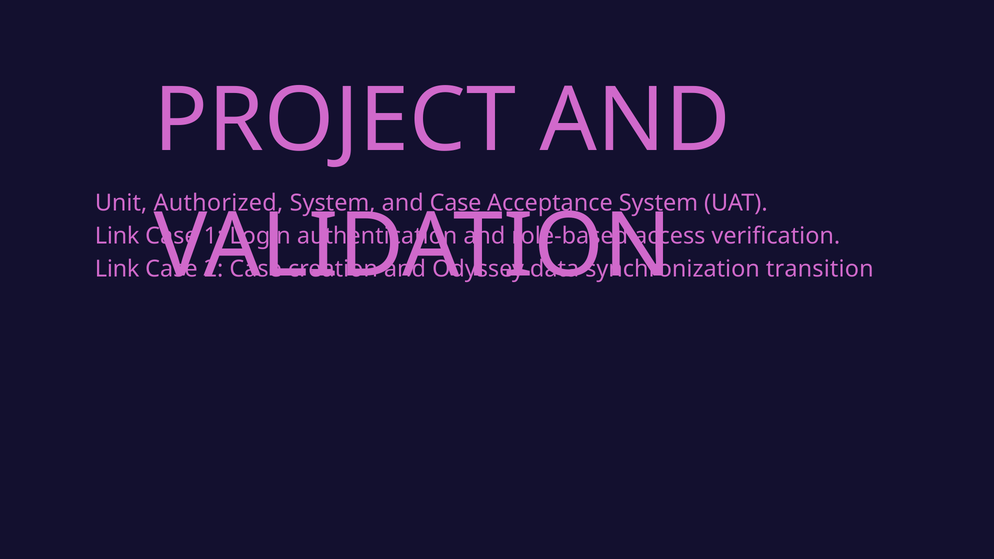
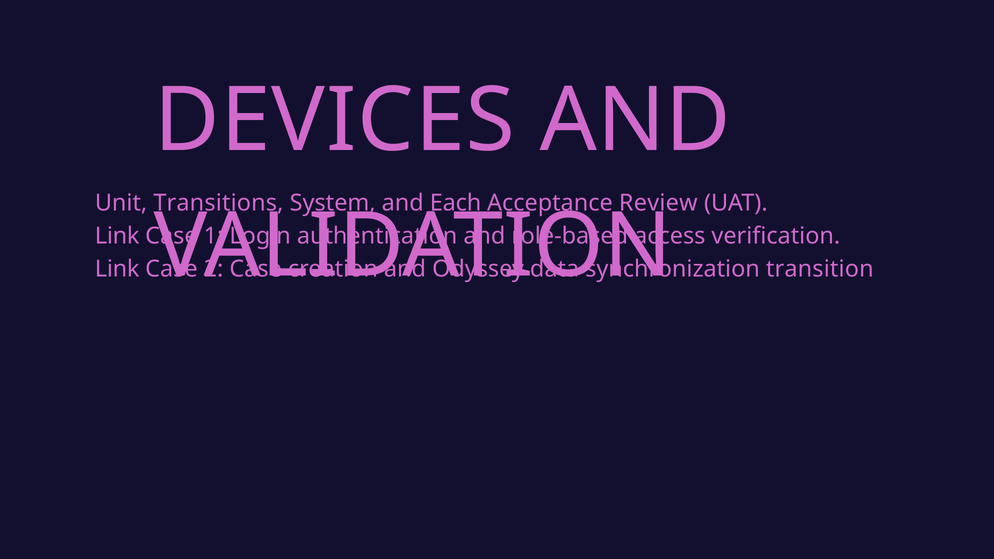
PROJECT: PROJECT -> DEVICES (335, 121)
Authorized: Authorized -> Transitions (218, 203)
and Case: Case -> Each (456, 203)
Acceptance System: System -> Review (658, 203)
